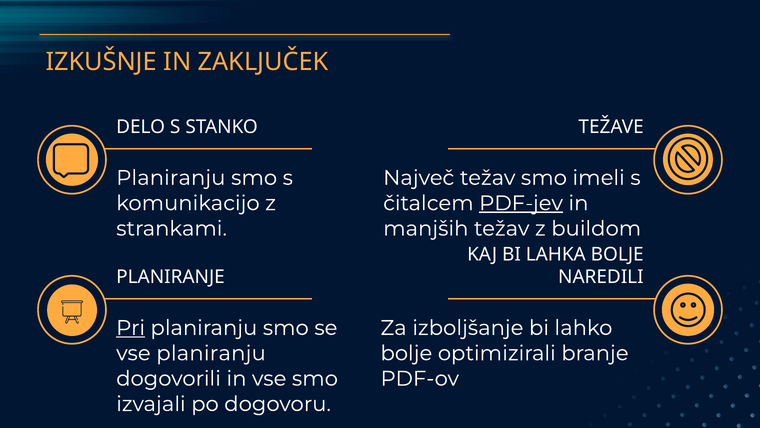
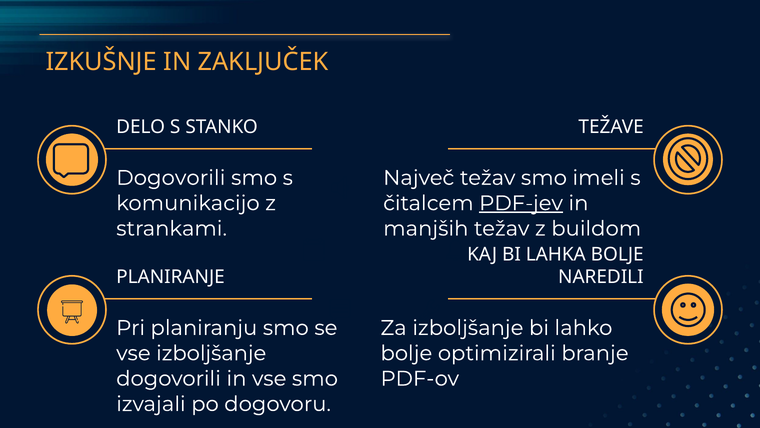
Planiranju: Planiranju -> Dogovorili (171, 178)
Pri underline: present -> none (131, 328)
vse planiranju: planiranju -> izboljšanje (211, 353)
